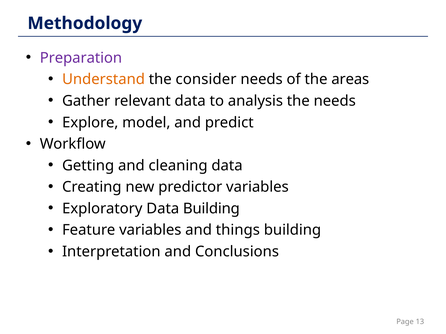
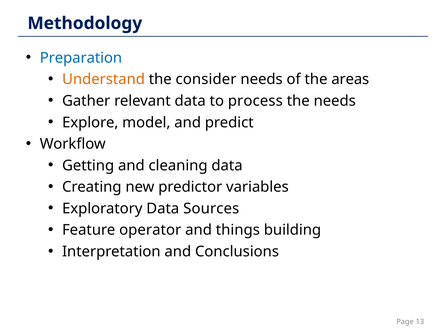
Preparation colour: purple -> blue (81, 58)
analysis: analysis -> process (255, 101)
Data Building: Building -> Sources (211, 209)
Feature variables: variables -> operator (150, 230)
